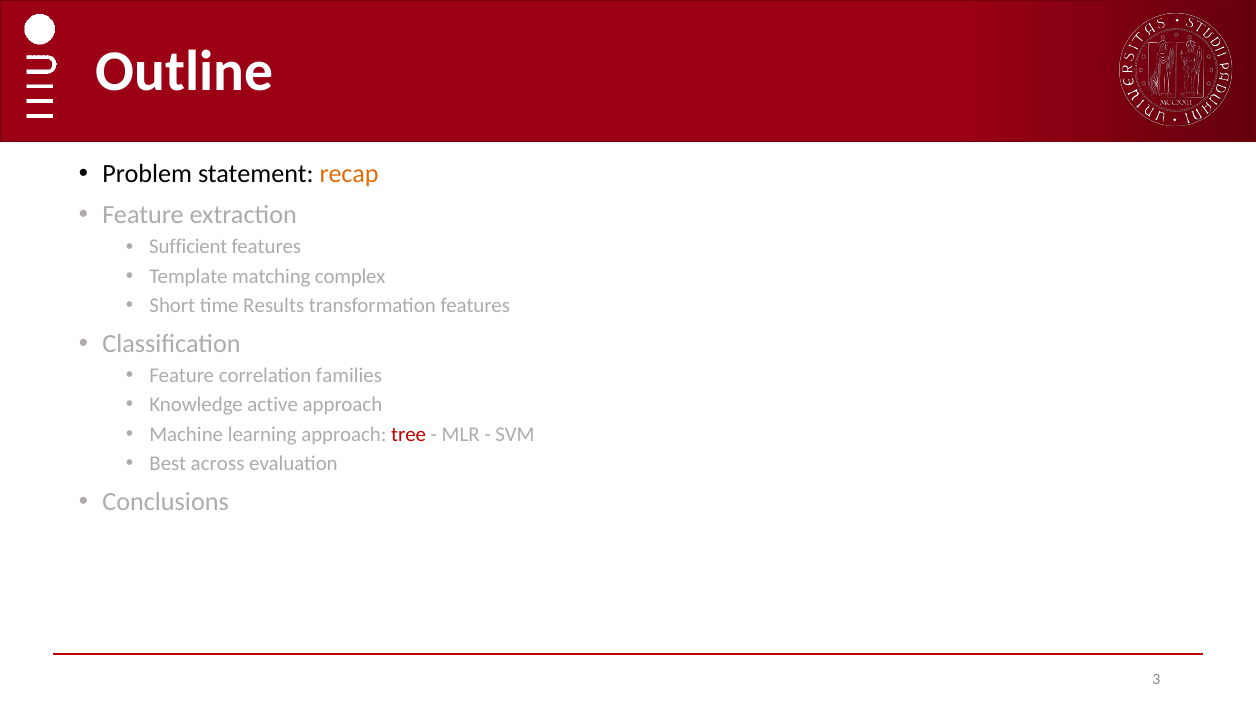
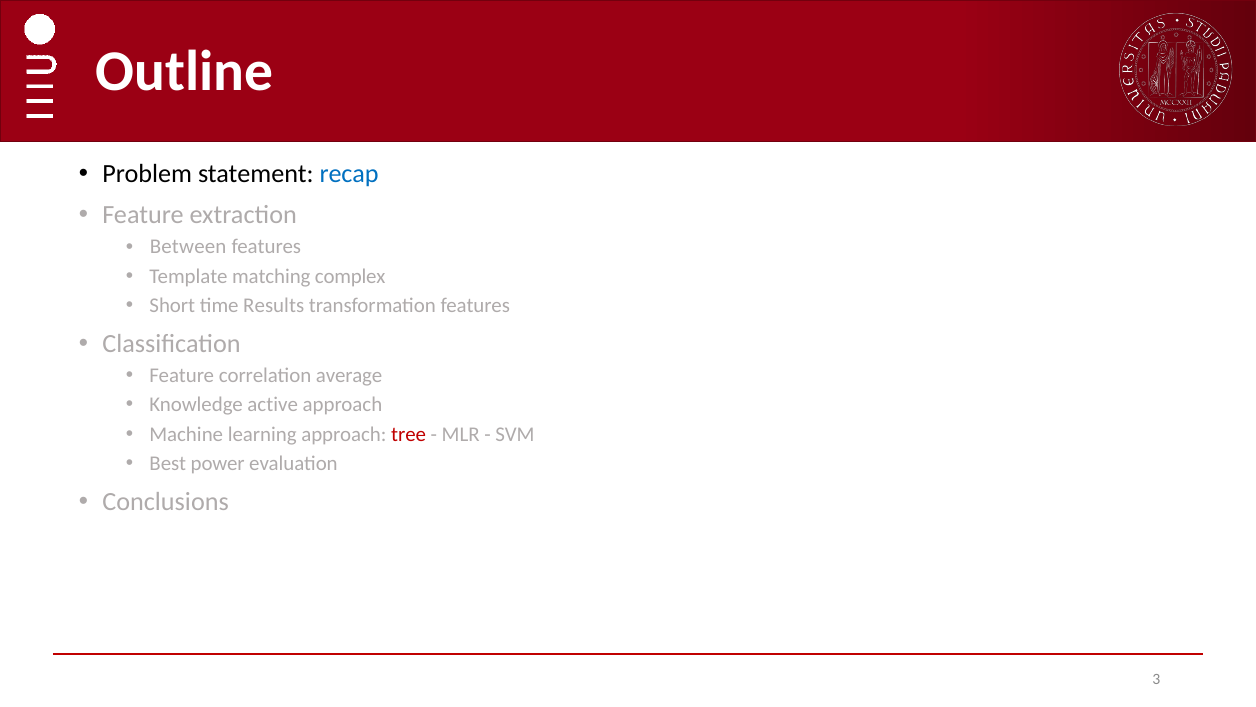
recap colour: orange -> blue (349, 174)
Sufficient: Sufficient -> Between (188, 247)
families: families -> average (349, 376)
across: across -> power (218, 463)
